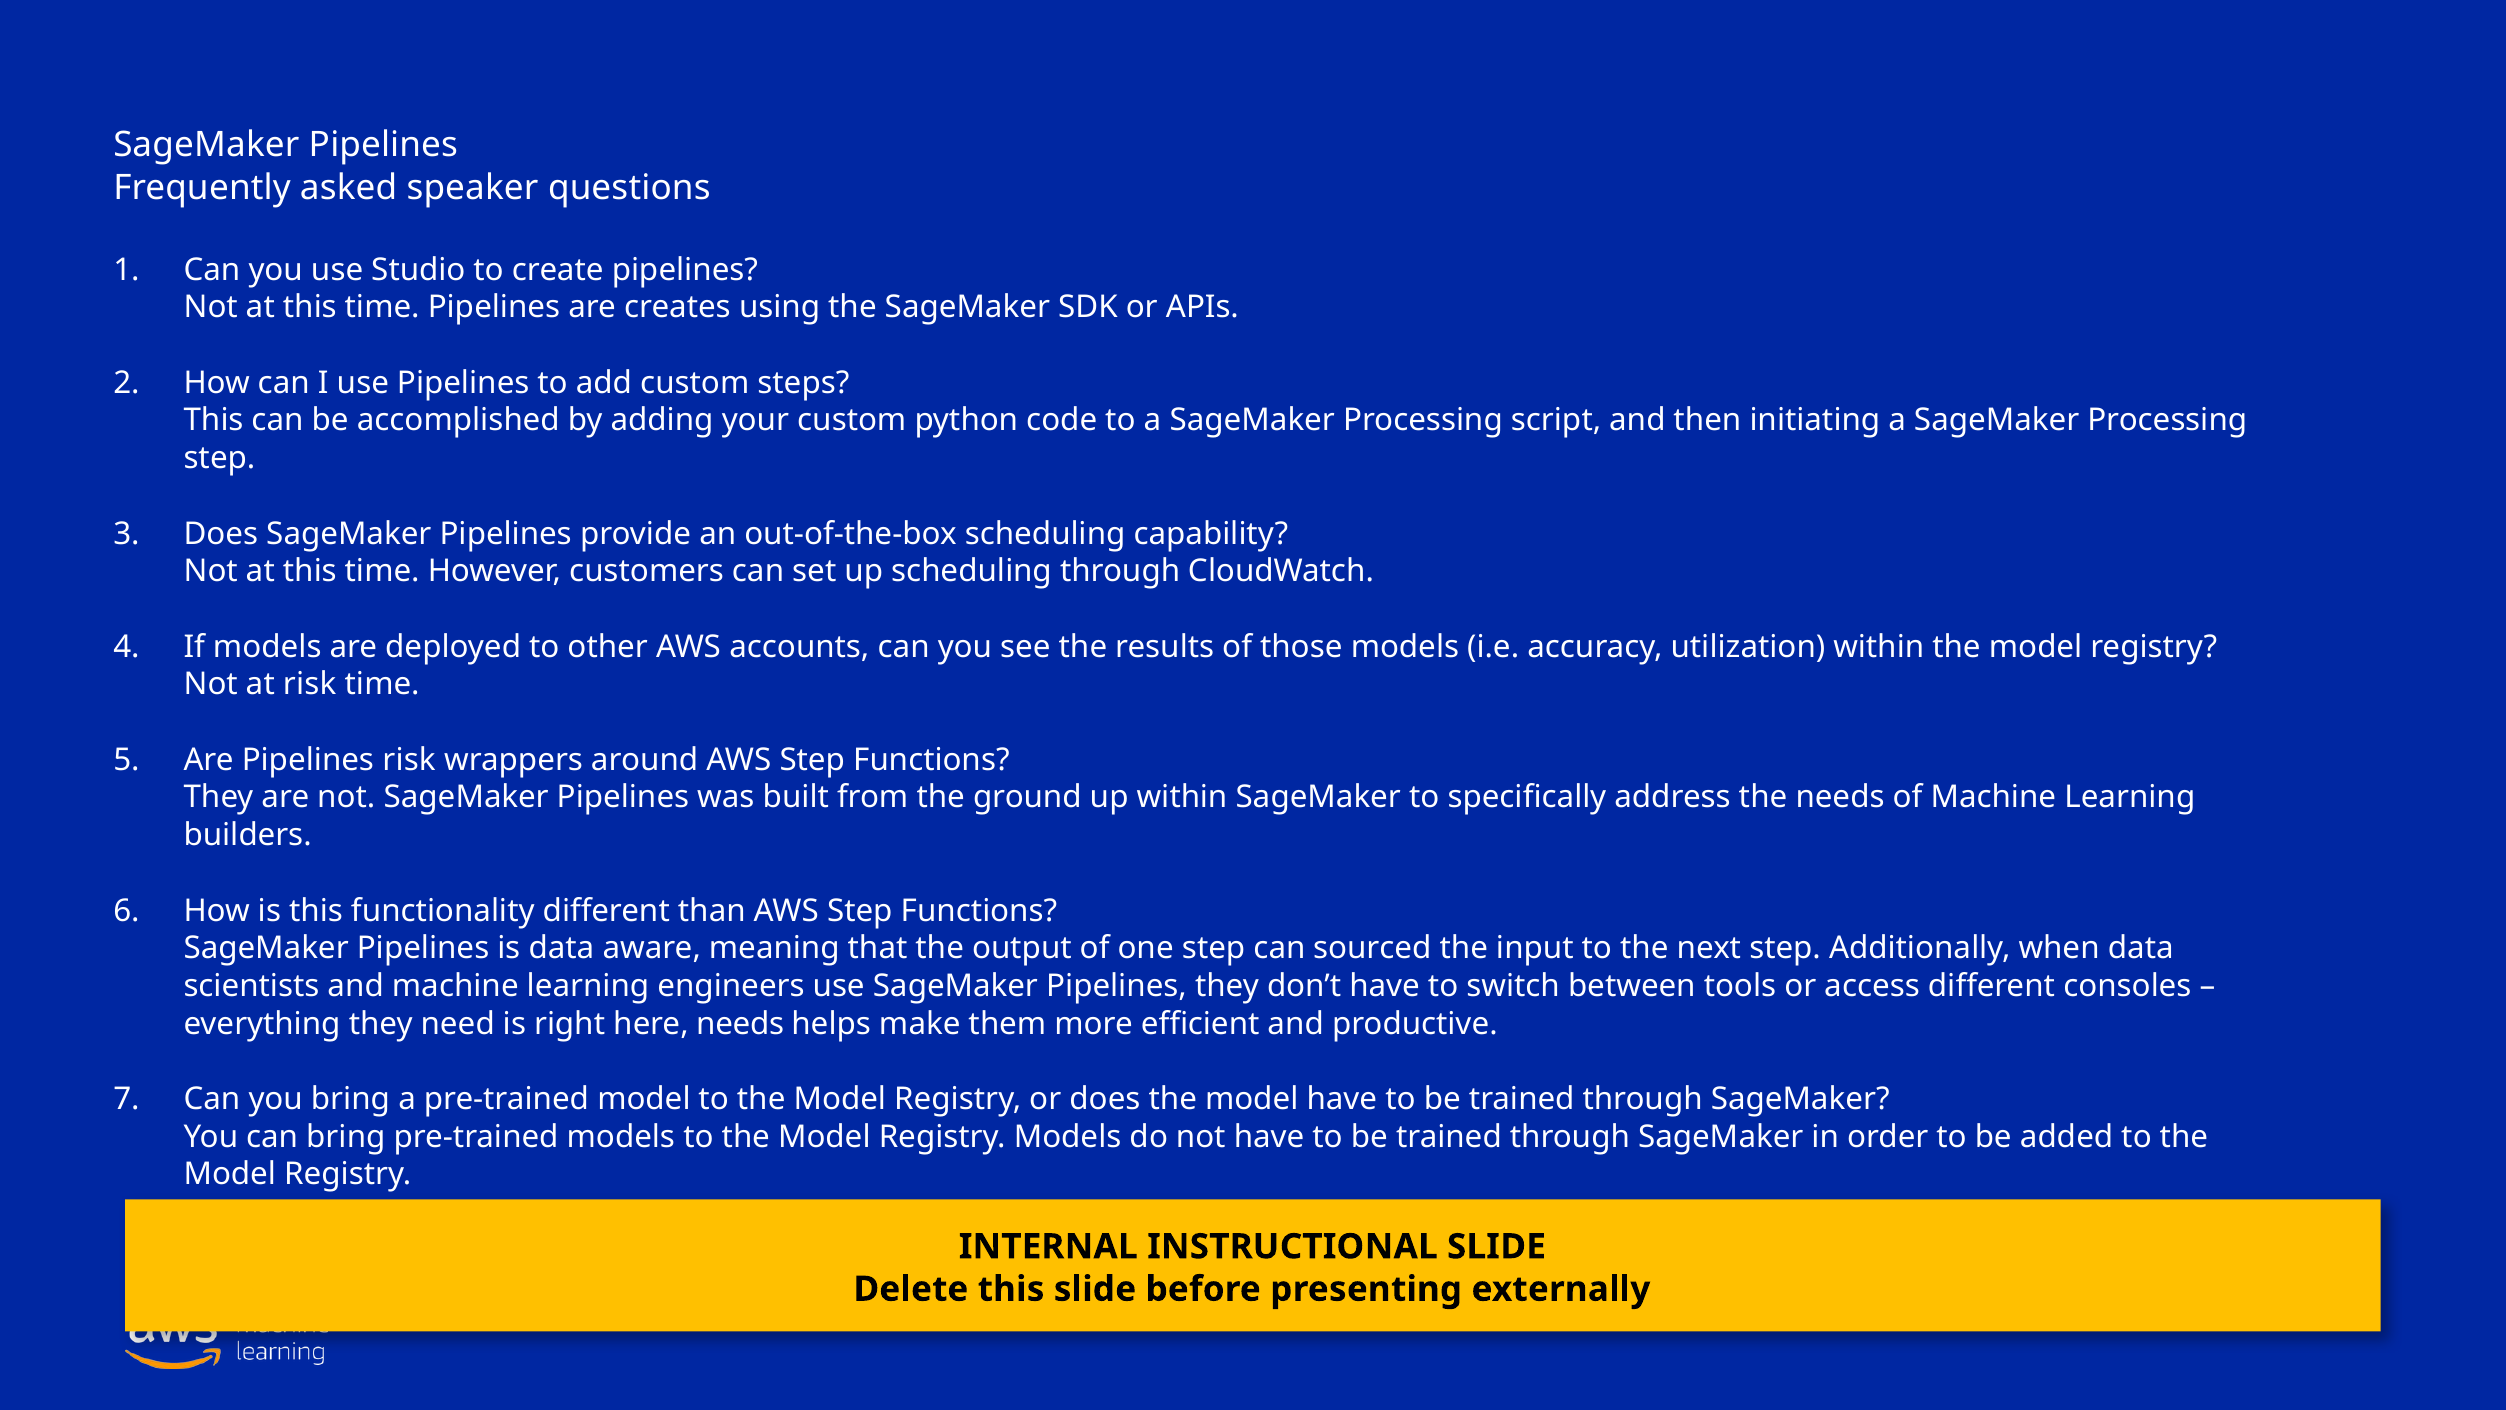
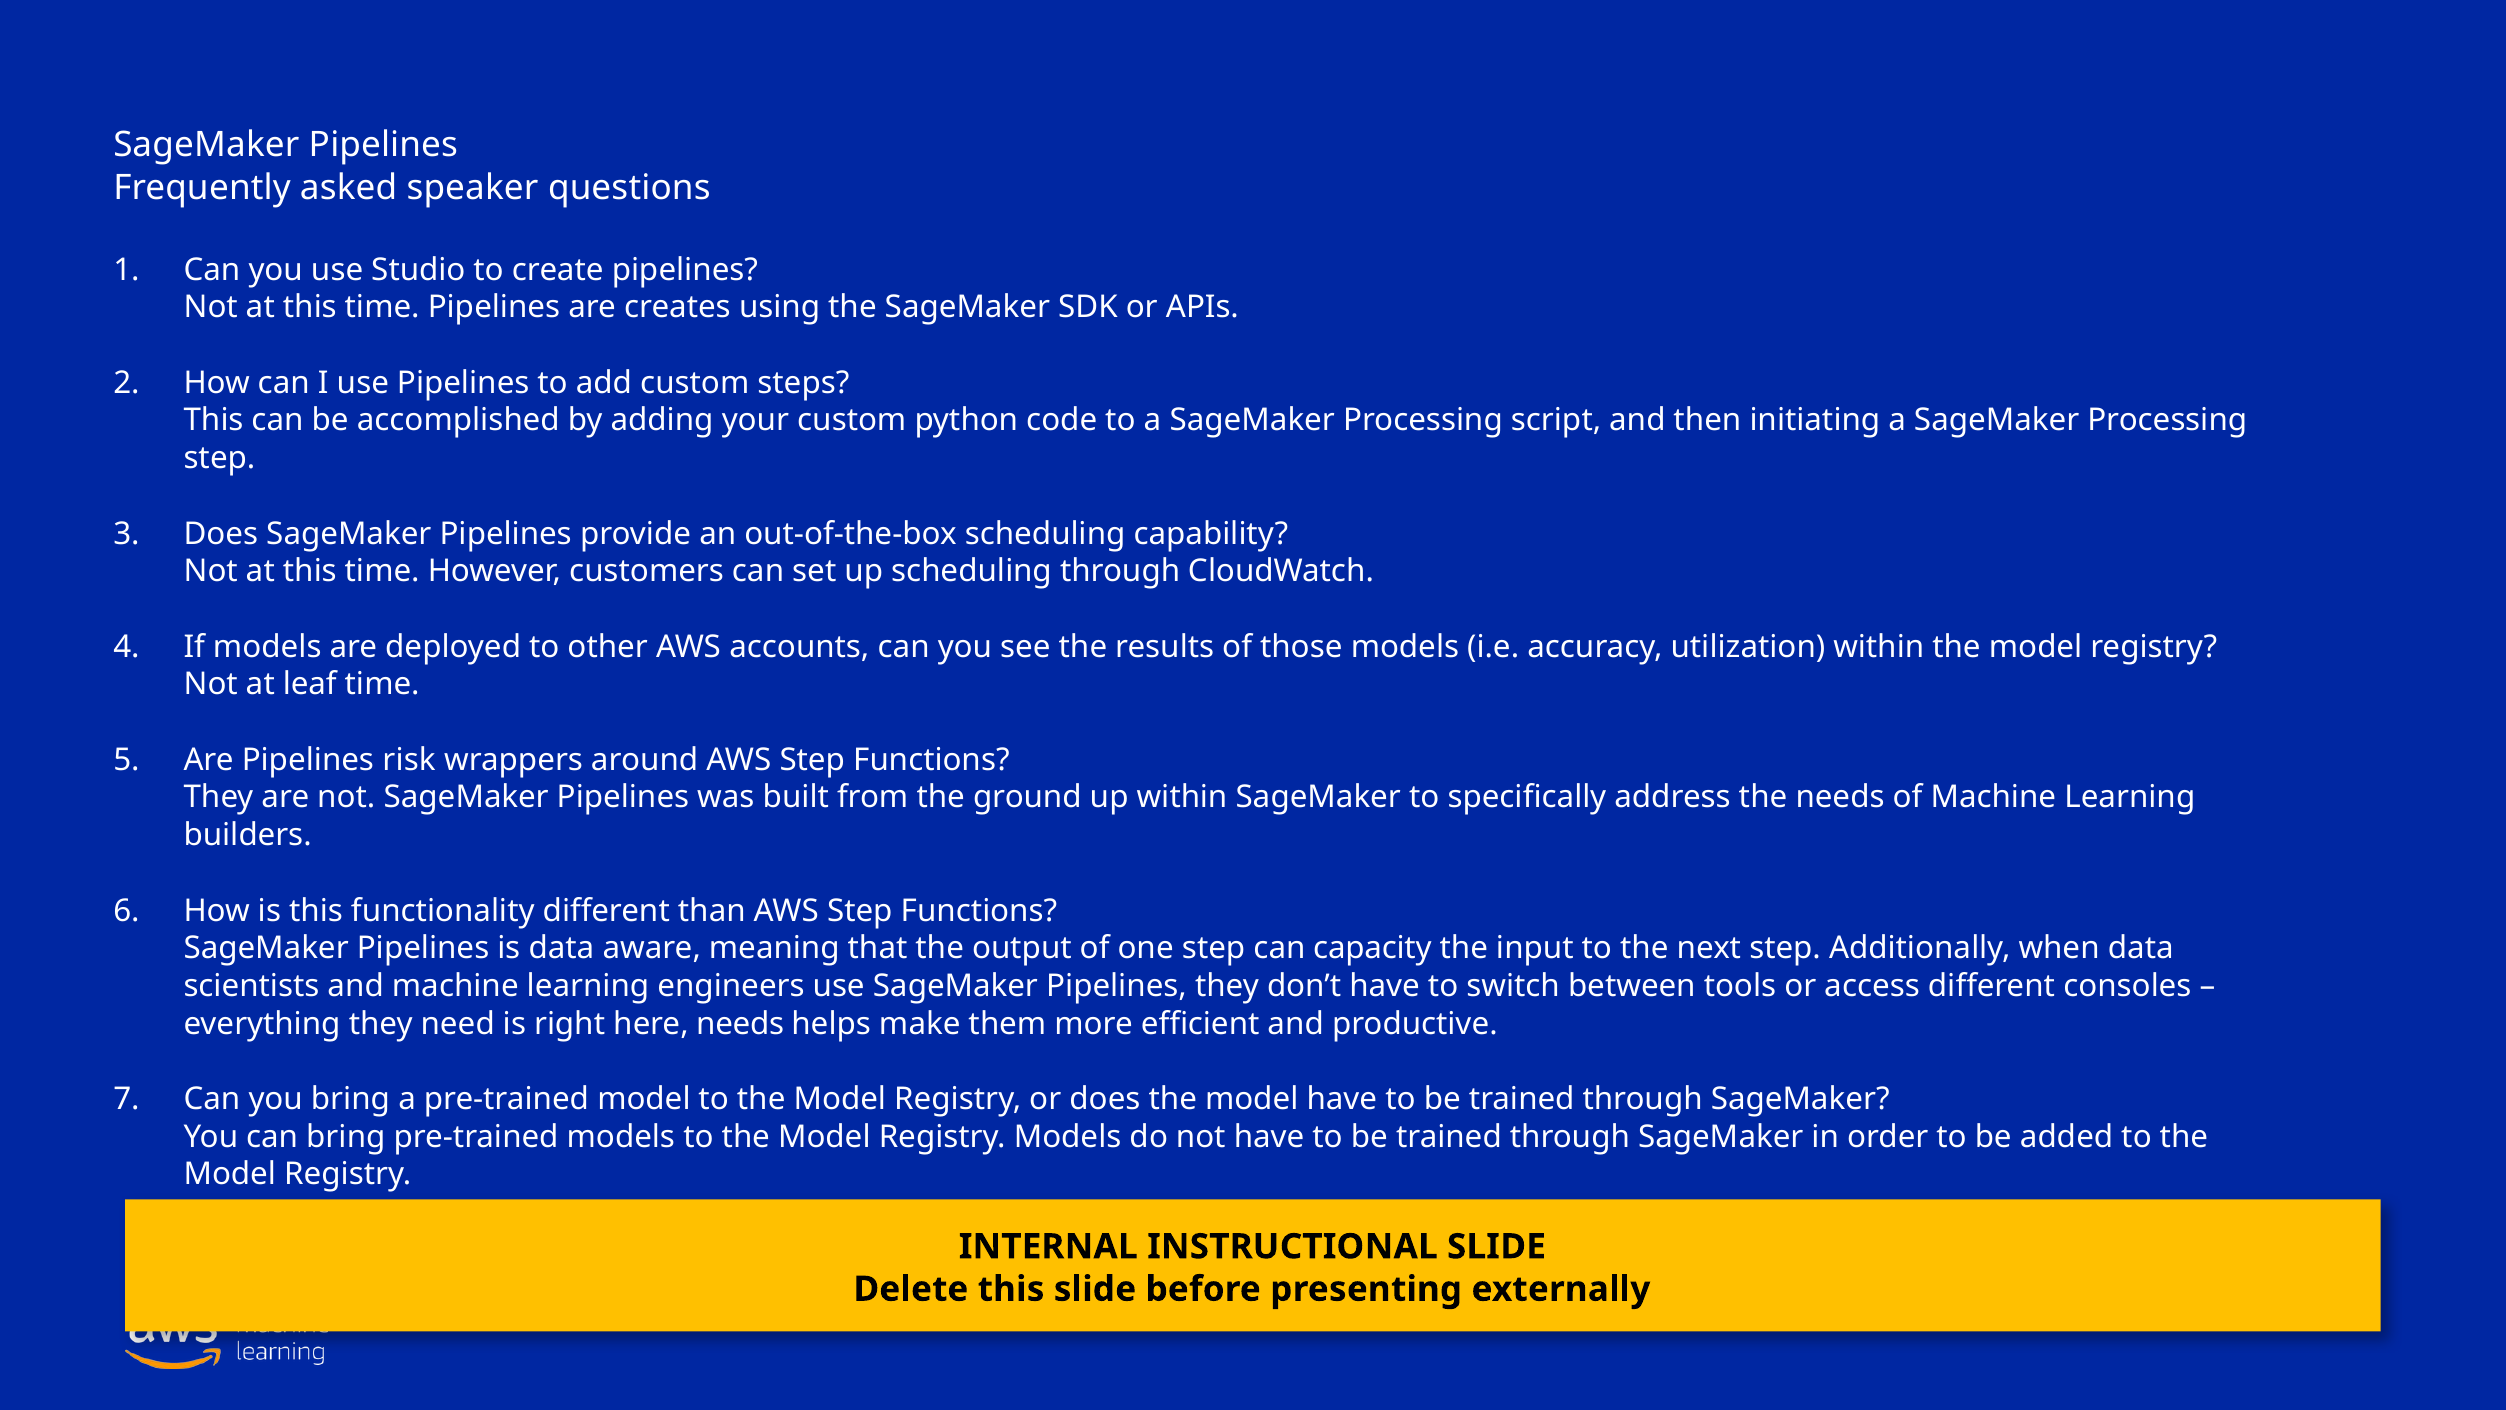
at risk: risk -> leaf (310, 684)
sourced: sourced -> capacity (1372, 948)
